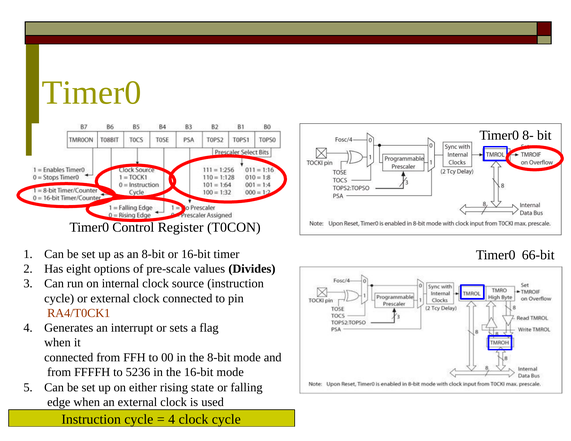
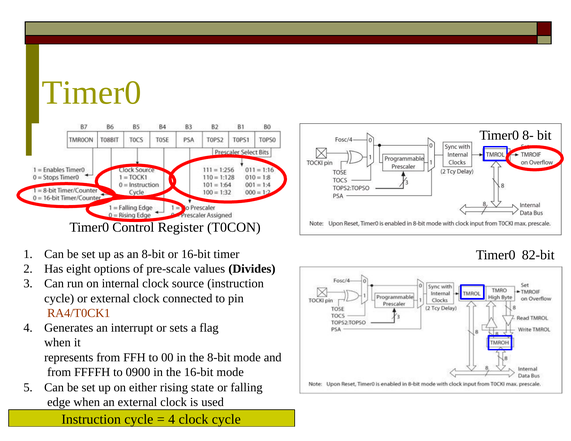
66-bit: 66-bit -> 82-bit (538, 255)
connected: connected -> represents (69, 358)
5236: 5236 -> 0900 (138, 372)
